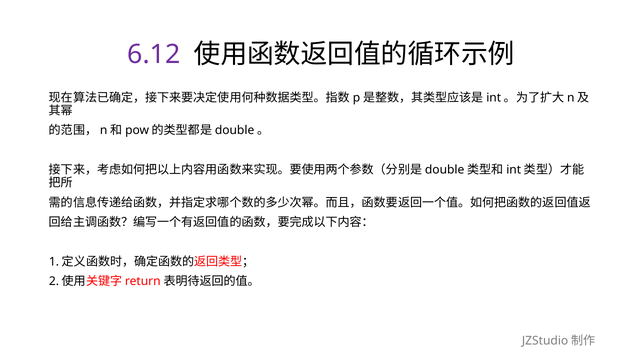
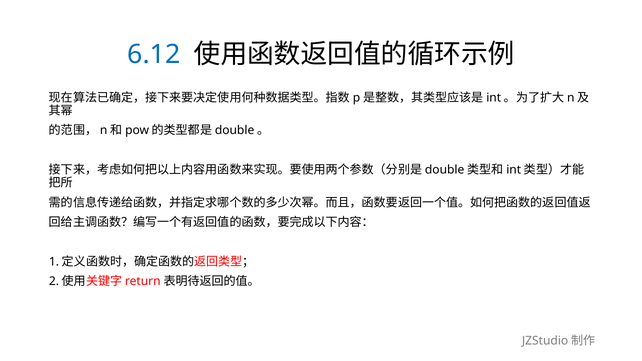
6.12 colour: purple -> blue (154, 54)
